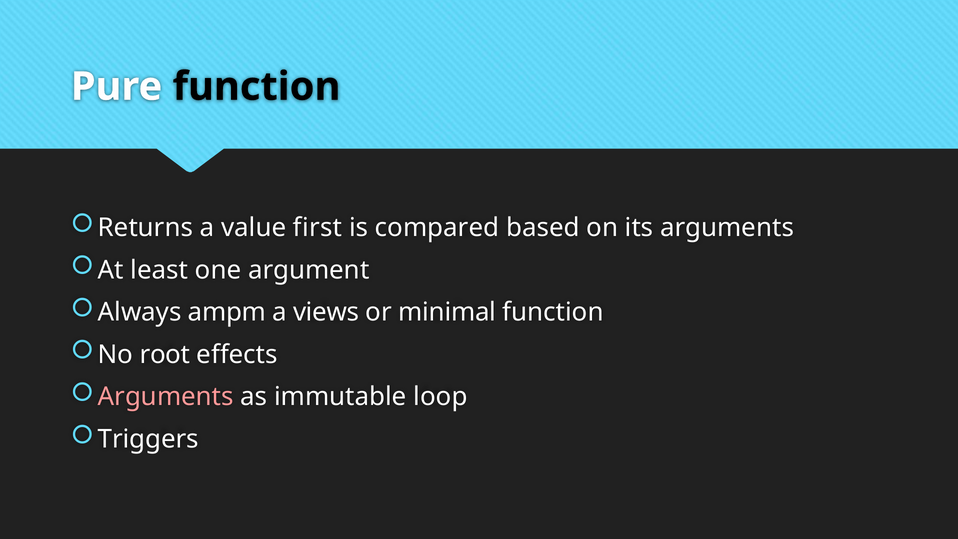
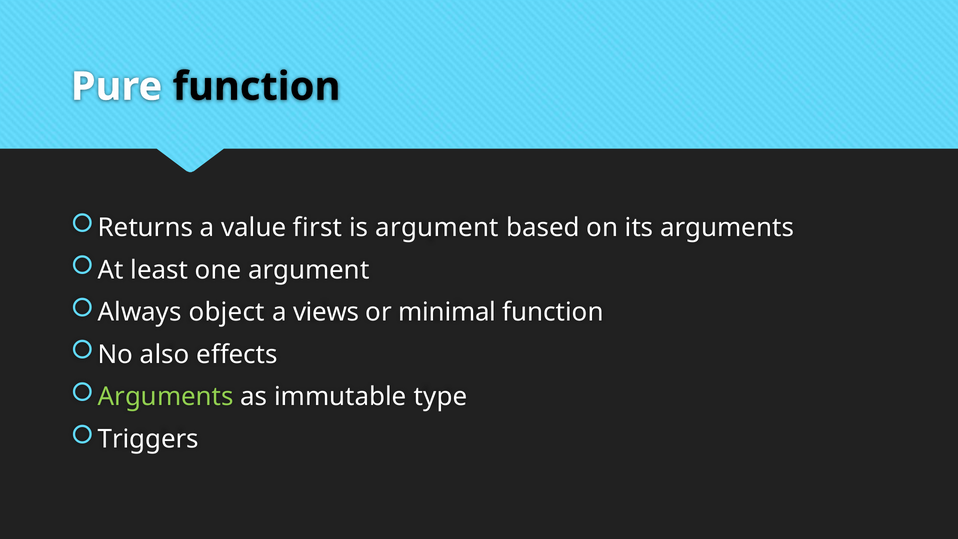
is compared: compared -> argument (437, 228)
ampm: ampm -> object (227, 312)
root: root -> also (165, 354)
Arguments colour: pink -> light green (166, 397)
loop: loop -> type (440, 397)
